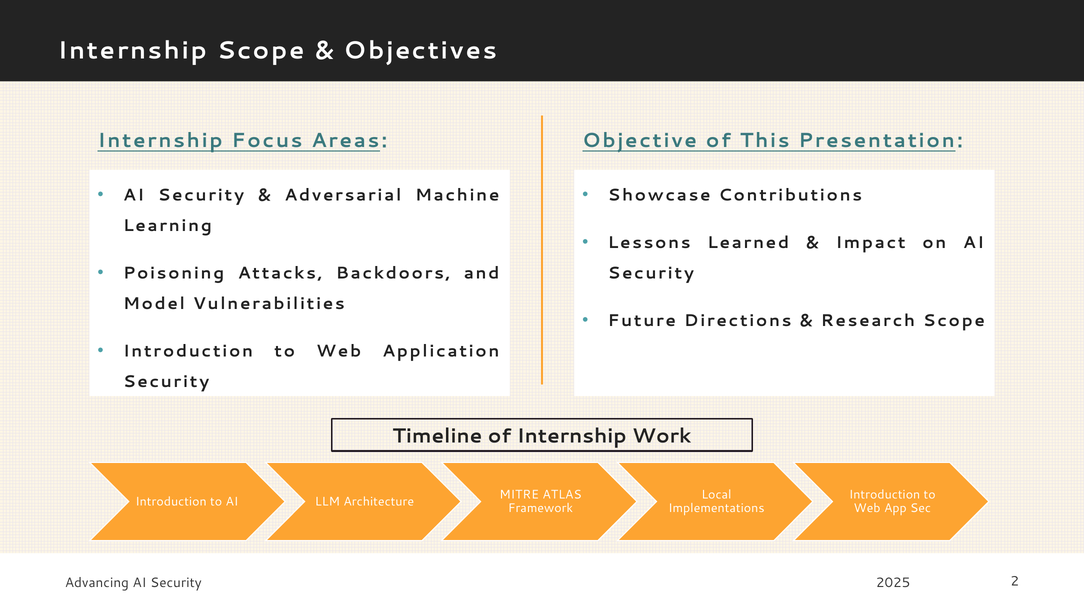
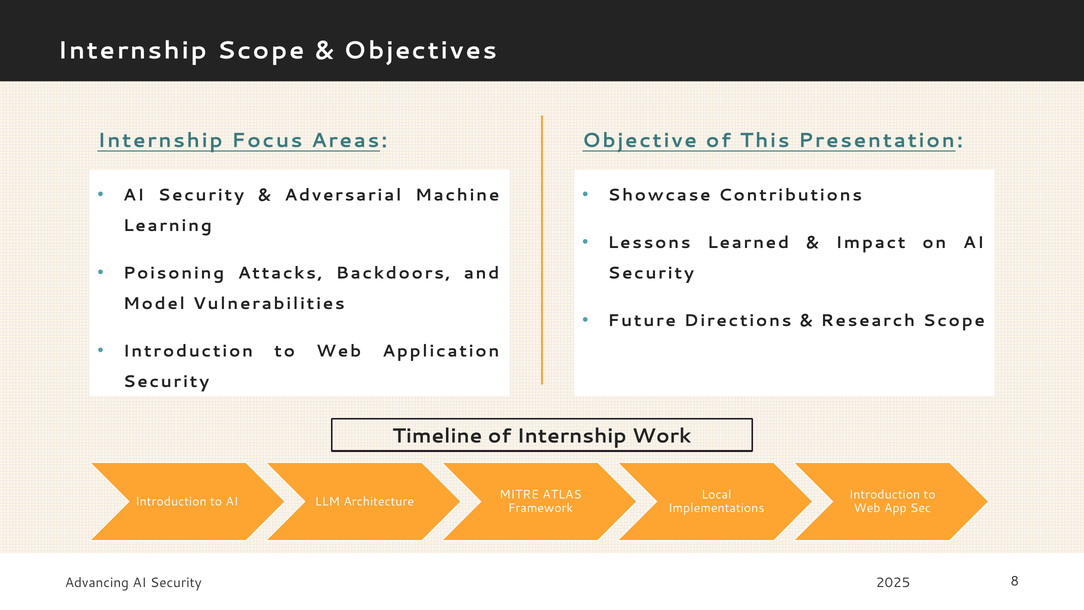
2: 2 -> 8 (1015, 581)
